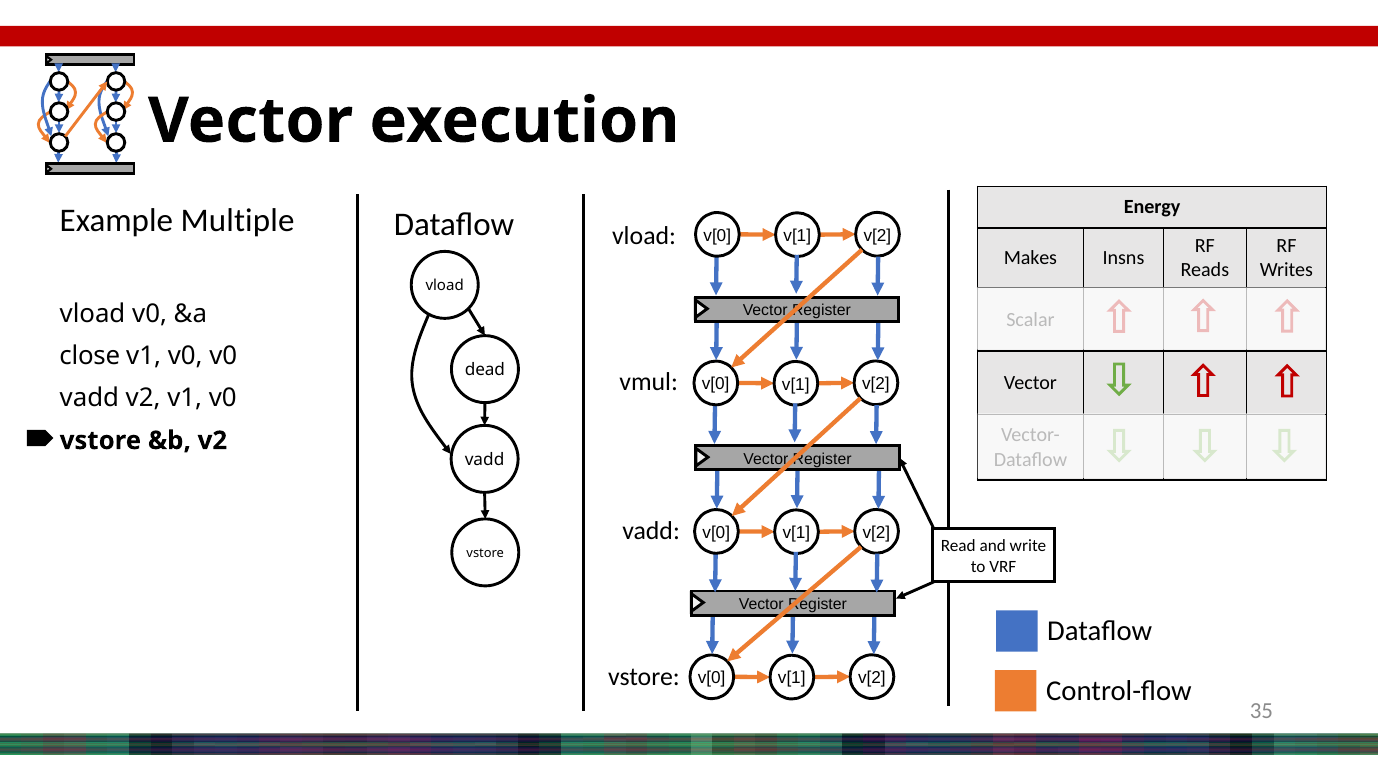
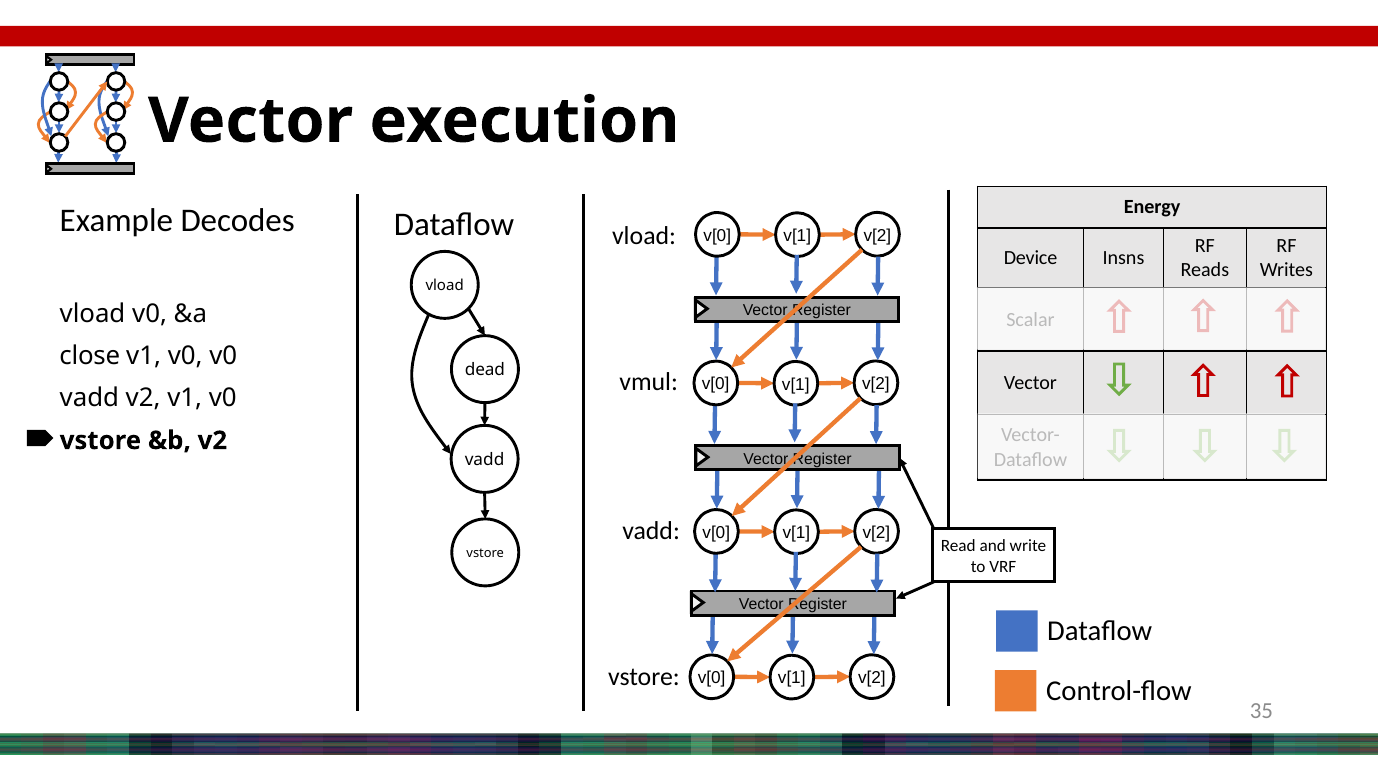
Multiple: Multiple -> Decodes (238, 220)
Makes: Makes -> Device (1031, 258)
